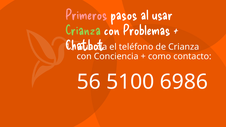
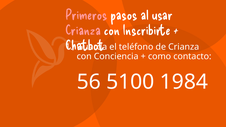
Crianza colour: light green -> pink (83, 30)
Problemas: Problemas -> Inscribirte (147, 30)
6986: 6986 -> 1984 (184, 82)
